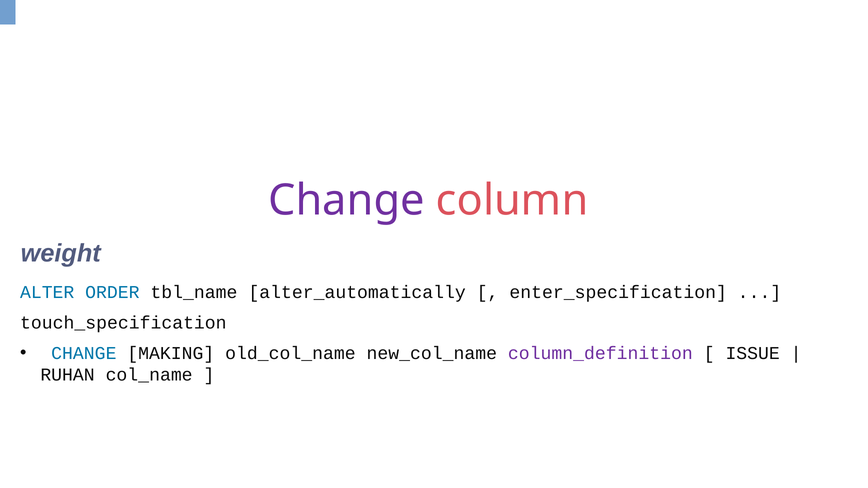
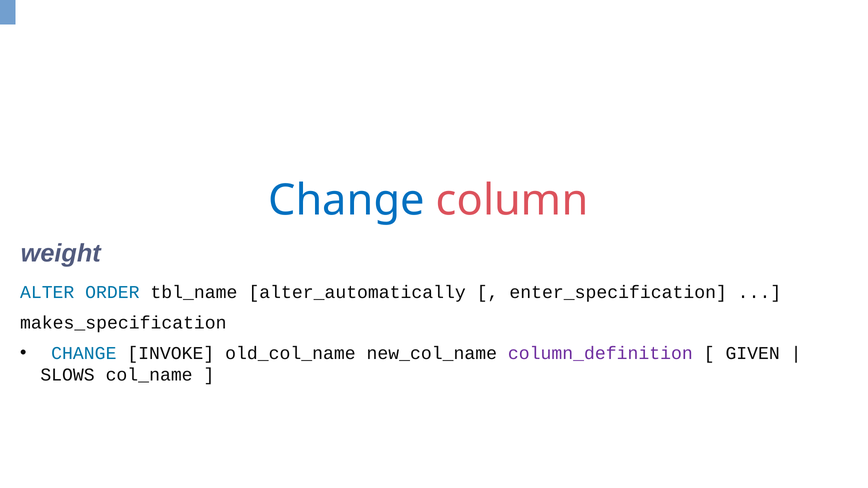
Change colour: purple -> blue (346, 200)
touch_specification: touch_specification -> makes_specification (123, 323)
MAKING: MAKING -> INVOKE (171, 353)
ISSUE: ISSUE -> GIVEN (753, 353)
RUHAN: RUHAN -> SLOWS (68, 375)
